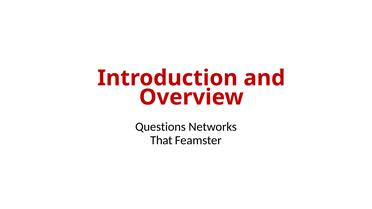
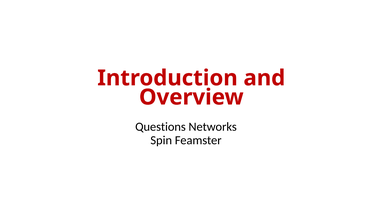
That: That -> Spin (161, 140)
